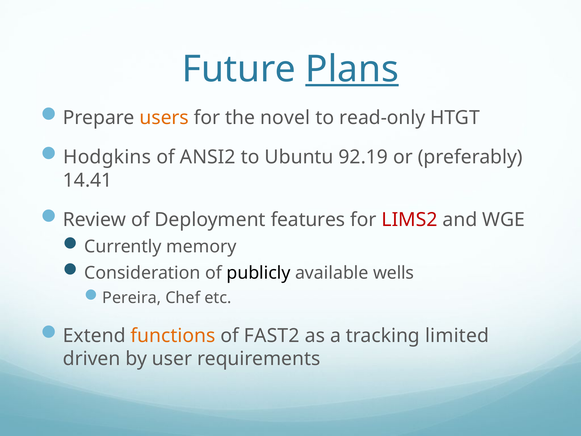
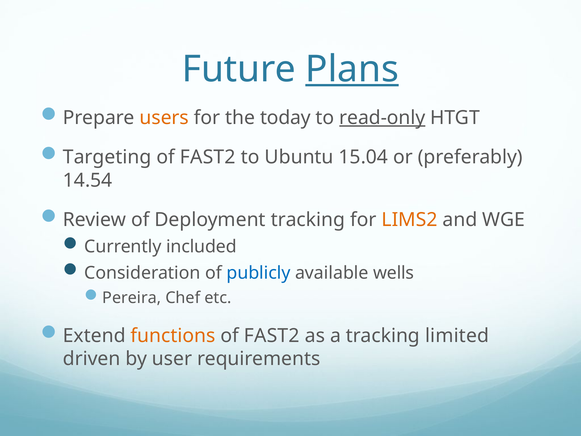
novel: novel -> today (285, 118)
read-only underline: none -> present (382, 118)
Hodgkins: Hodgkins -> Targeting (107, 157)
ANSI2: ANSI2 -> FAST2 (208, 157)
92.19: 92.19 -> 15.04 (363, 157)
14.41: 14.41 -> 14.54 (88, 180)
Deployment features: features -> tracking (308, 220)
LIMS2 colour: red -> orange (410, 220)
memory: memory -> included (201, 247)
publicly colour: black -> blue (259, 273)
